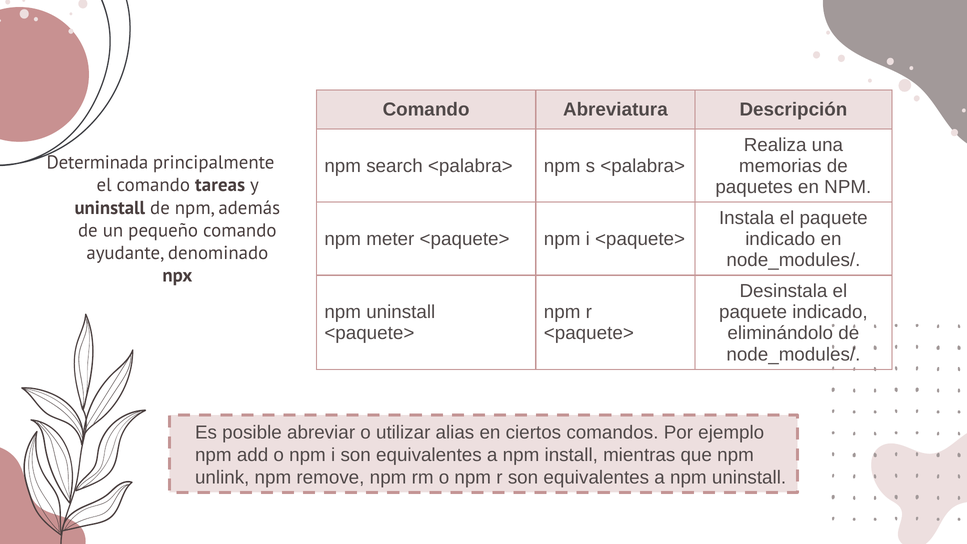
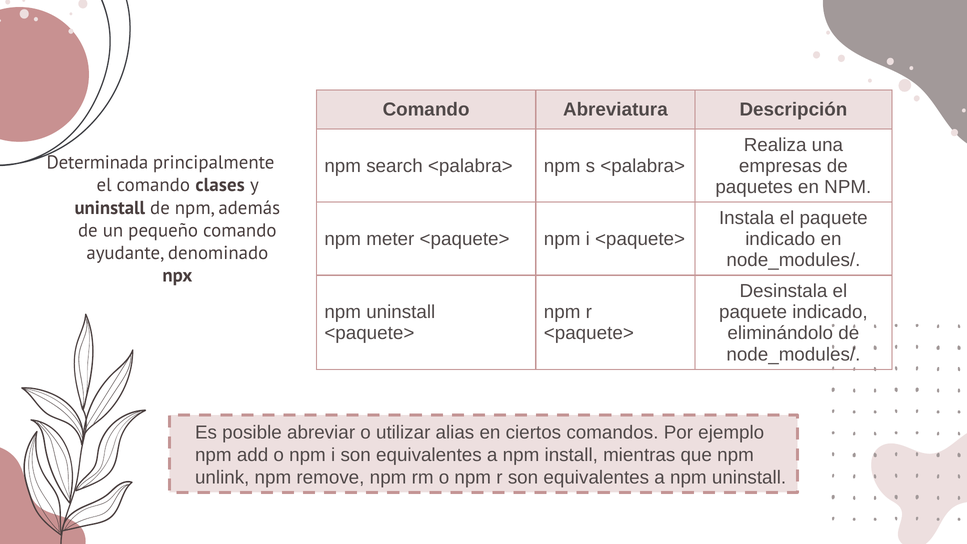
memorias: memorias -> empresas (780, 166)
tareas: tareas -> clases (220, 185)
